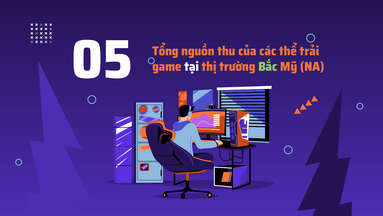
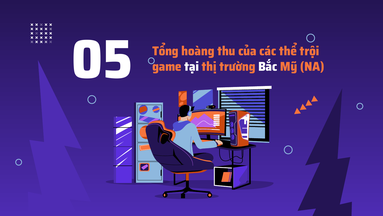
nguồn: nguồn -> hoàng (198, 51)
trải: trải -> trội (310, 51)
Bắc colour: light green -> white (268, 66)
